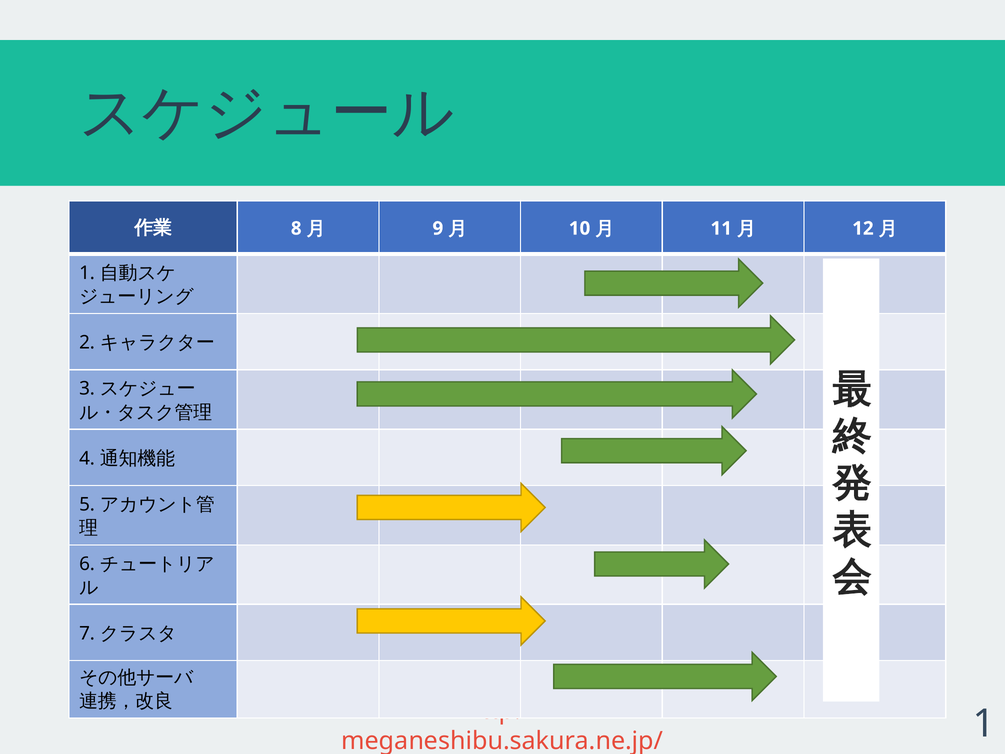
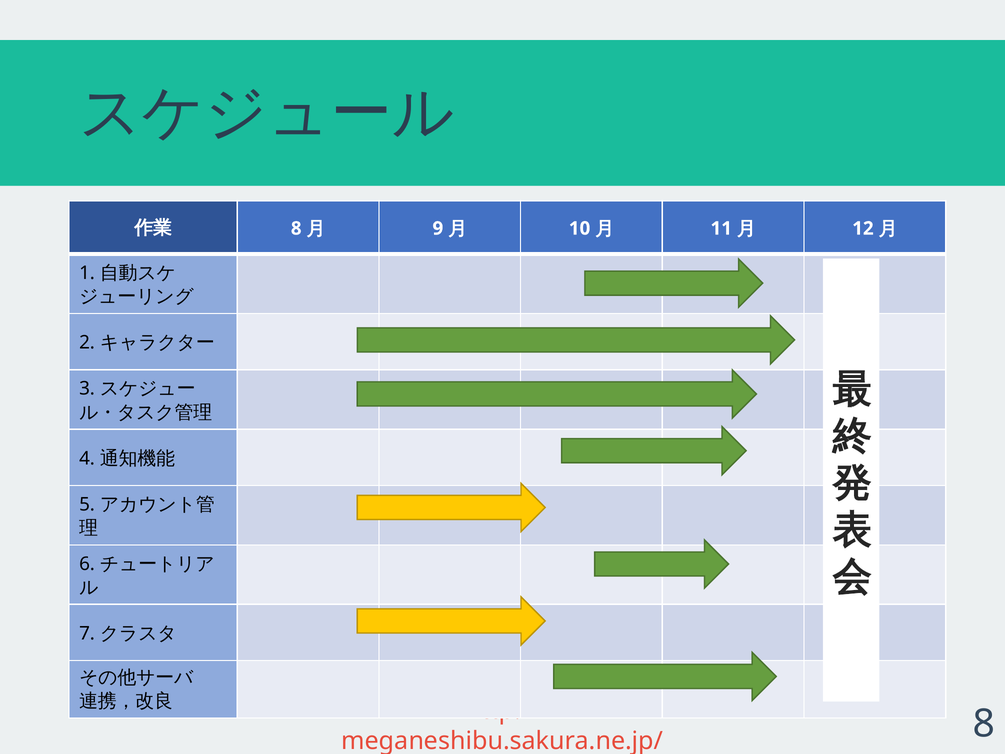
1: 1 -> 8 (984, 723)
